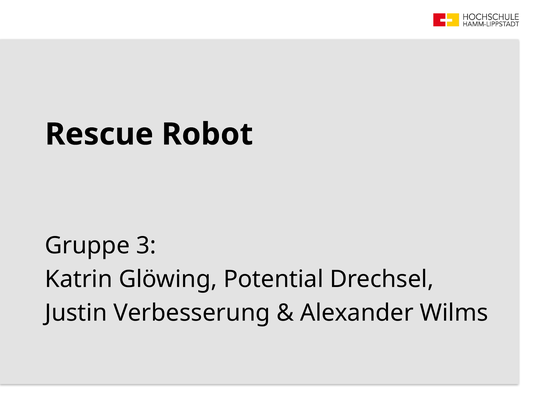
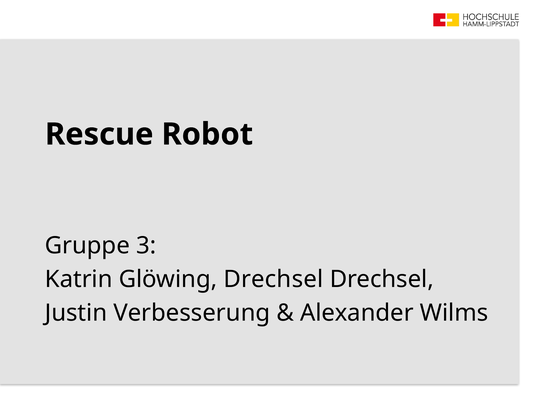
Glöwing Potential: Potential -> Drechsel (273, 279)
